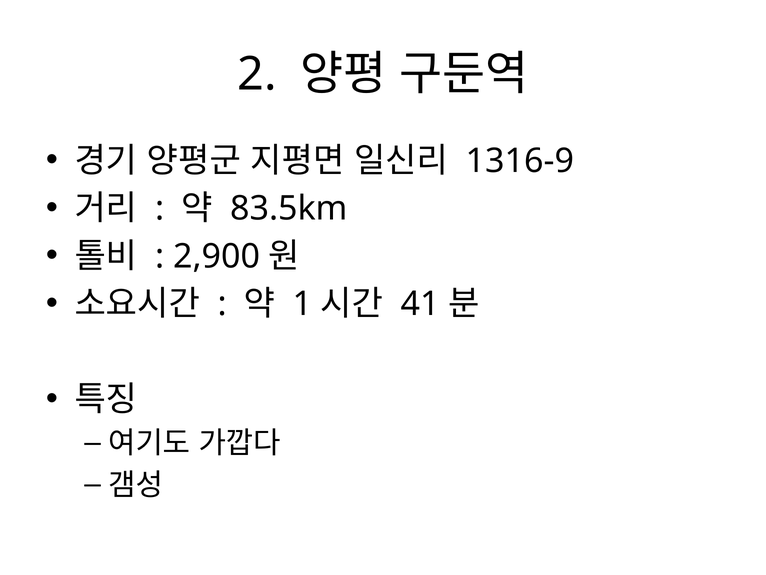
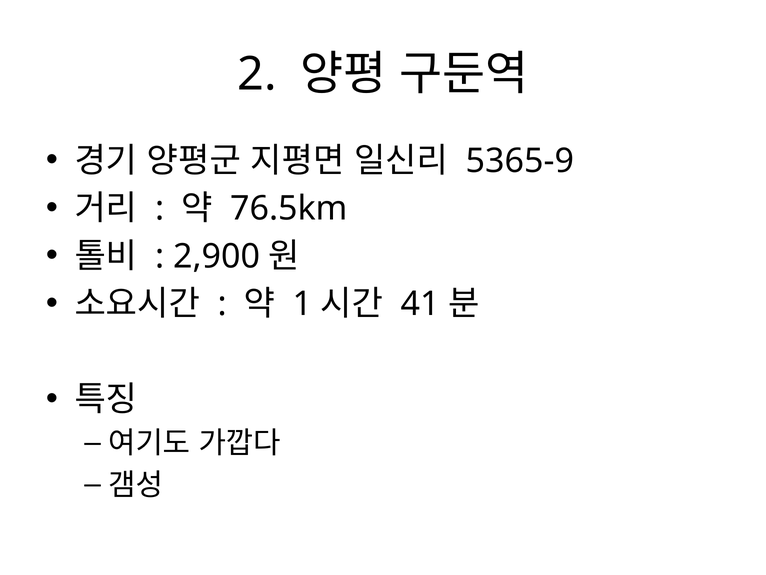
1316-9: 1316-9 -> 5365-9 (520, 161)
83.5km: 83.5km -> 76.5km (289, 208)
